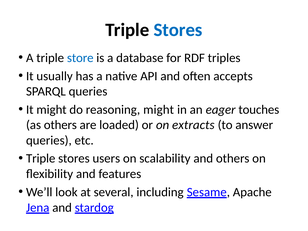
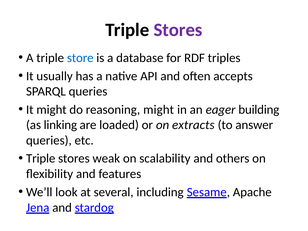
Stores colour: blue -> purple (178, 30)
touches: touches -> building (259, 110)
as others: others -> linking (60, 125)
users: users -> weak (106, 159)
